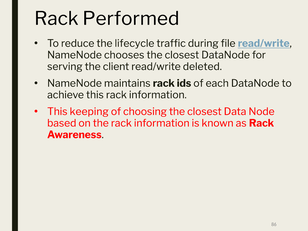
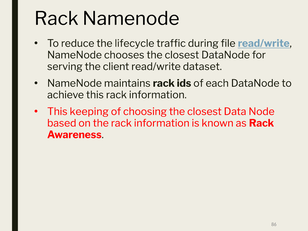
Rack Performed: Performed -> Namenode (131, 19)
deleted: deleted -> dataset (202, 67)
